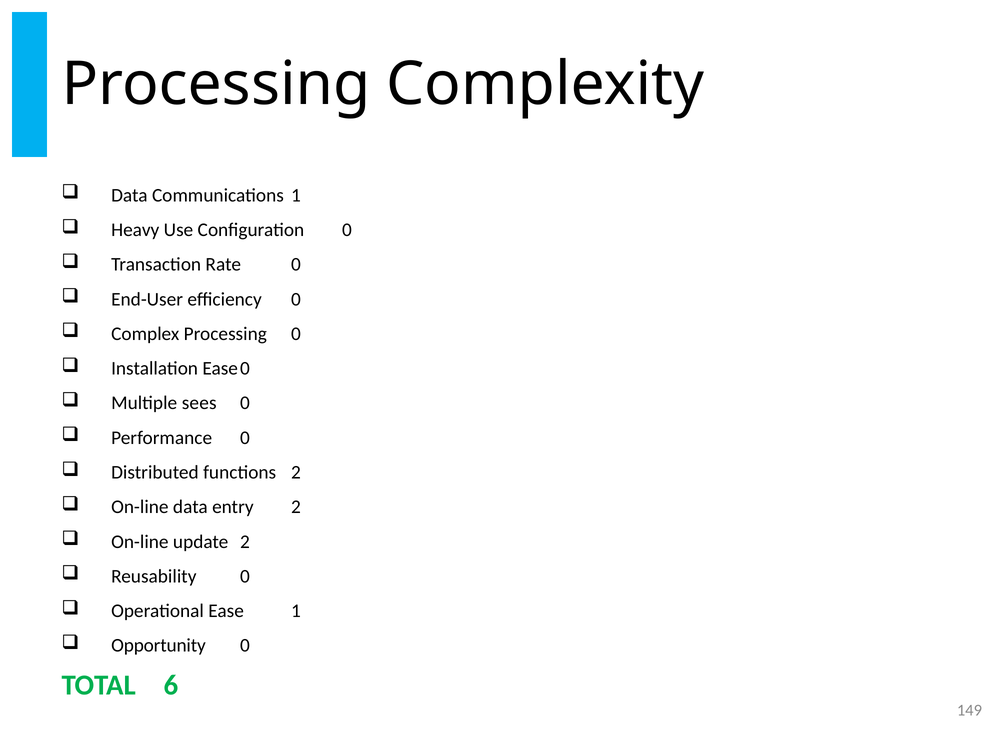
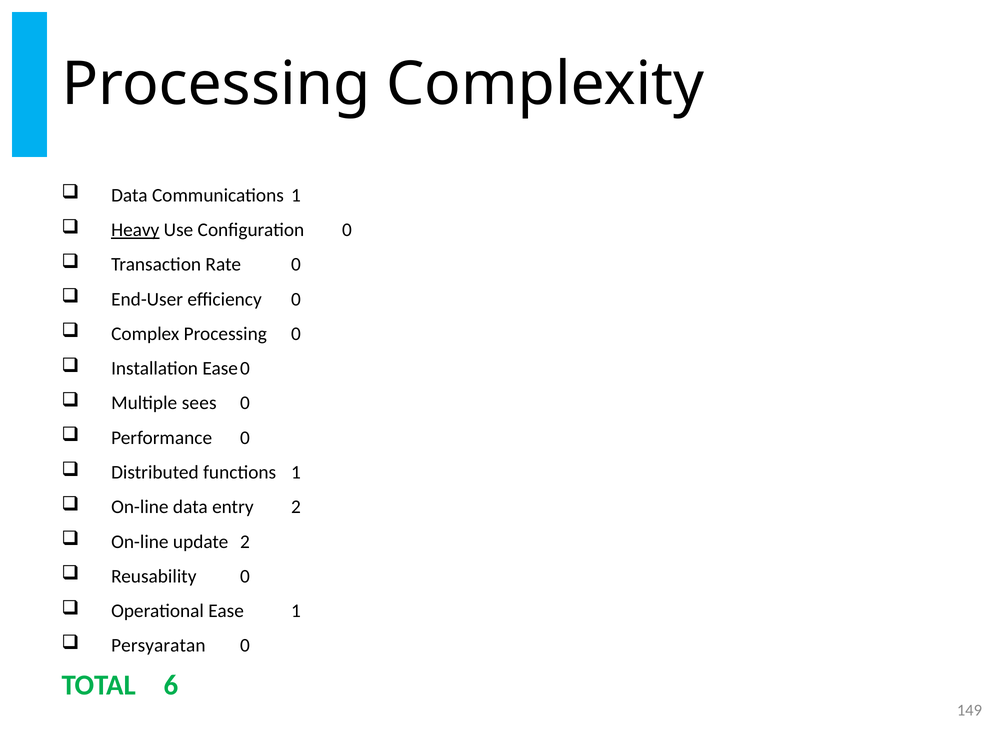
Heavy underline: none -> present (135, 230)
functions 2: 2 -> 1 (296, 472)
Opportunity: Opportunity -> Persyaratan (158, 646)
